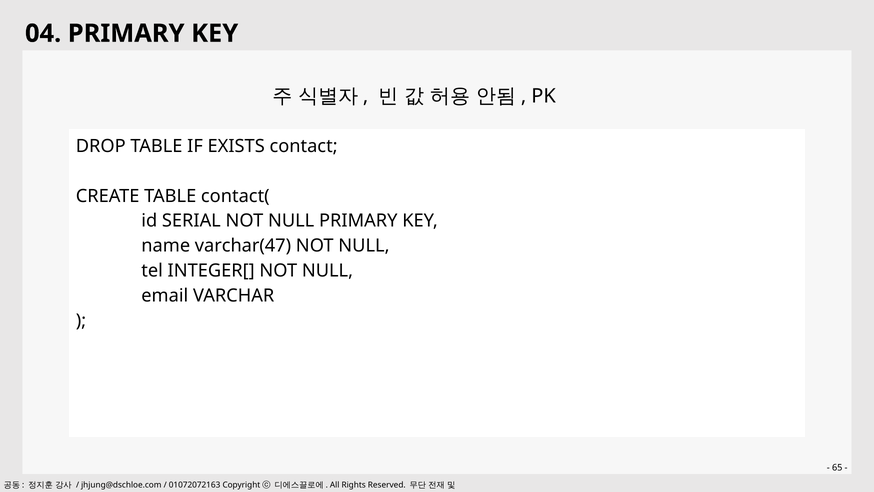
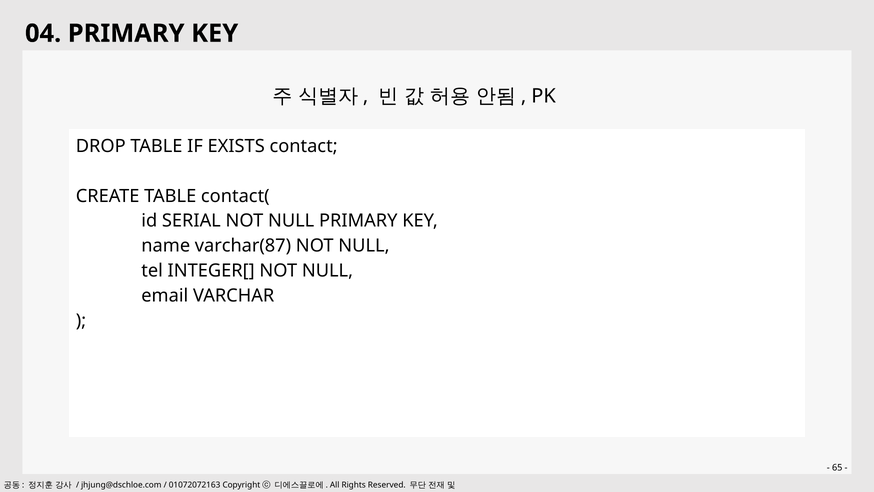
varchar(47: varchar(47 -> varchar(87 (243, 246)
